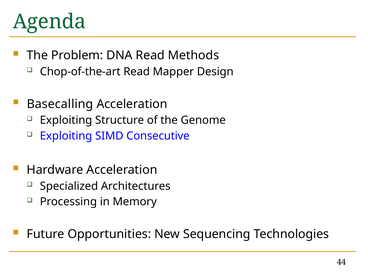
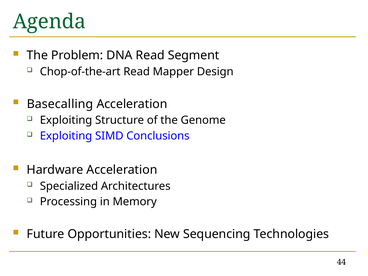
Methods: Methods -> Segment (194, 55)
Consecutive: Consecutive -> Conclusions (158, 136)
